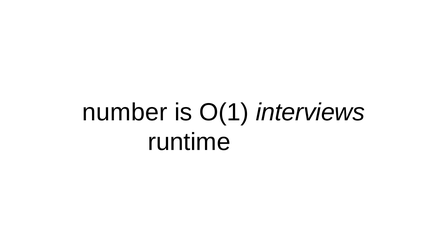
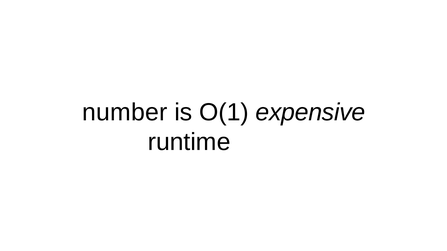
interviews: interviews -> expensive (310, 113)
